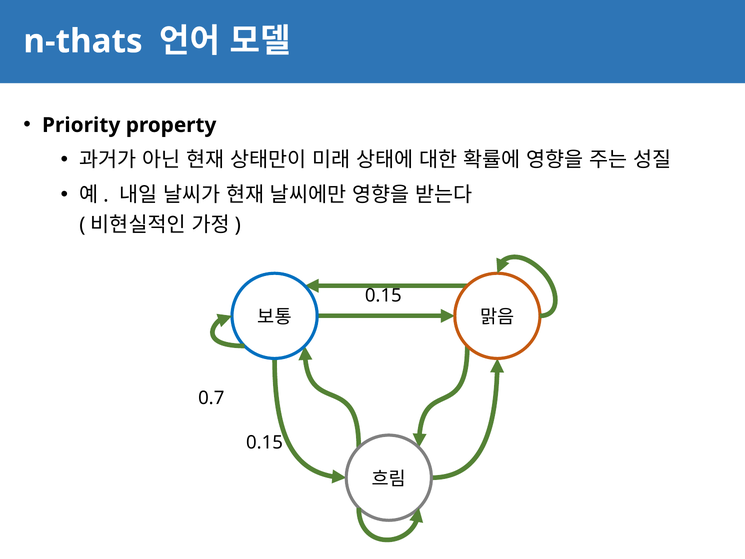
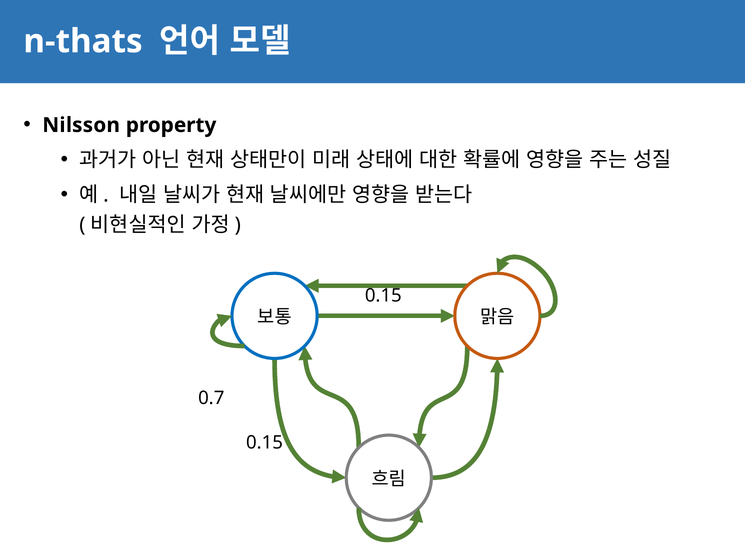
Priority: Priority -> Nilsson (81, 125)
